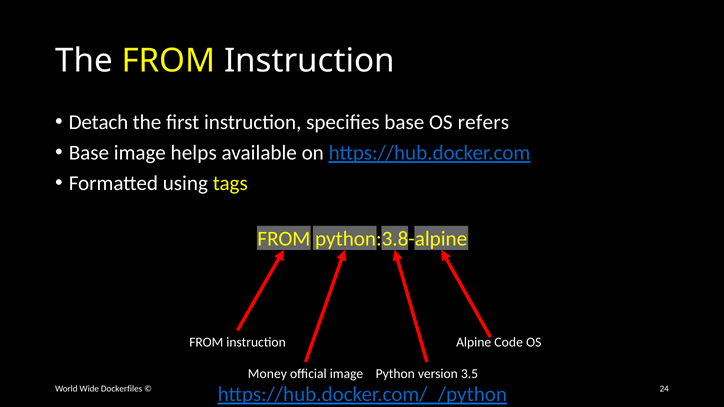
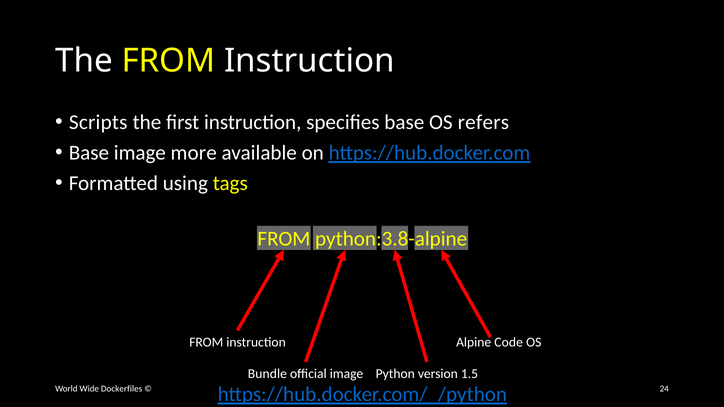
Detach: Detach -> Scripts (98, 122)
helps: helps -> more (194, 153)
Money: Money -> Bundle (267, 374)
3.5: 3.5 -> 1.5 (469, 374)
